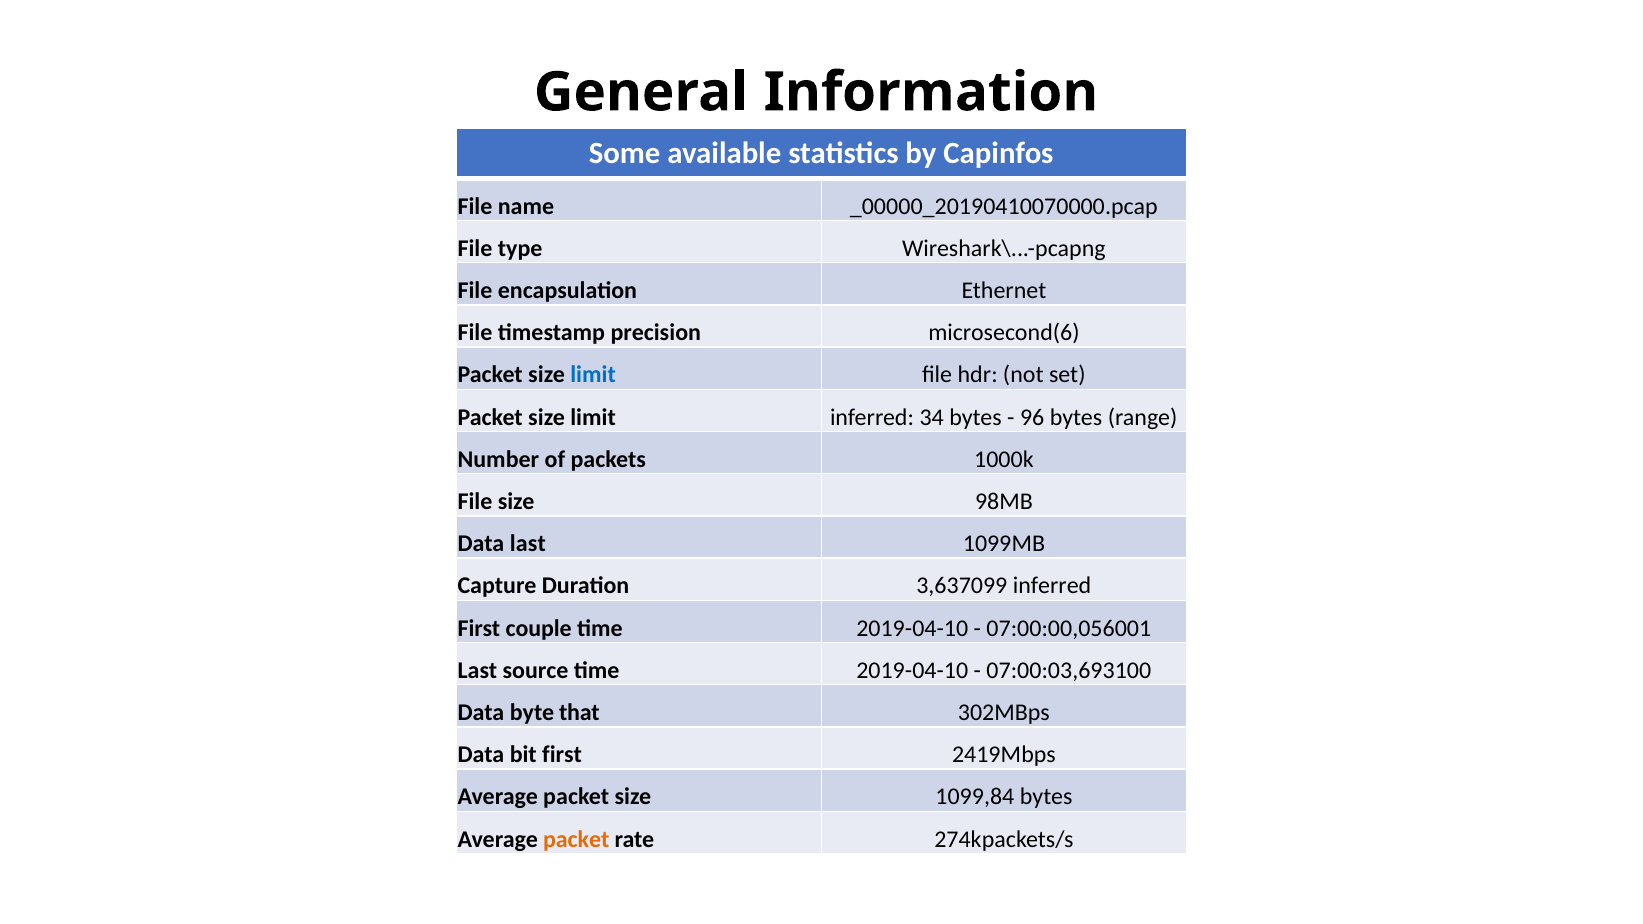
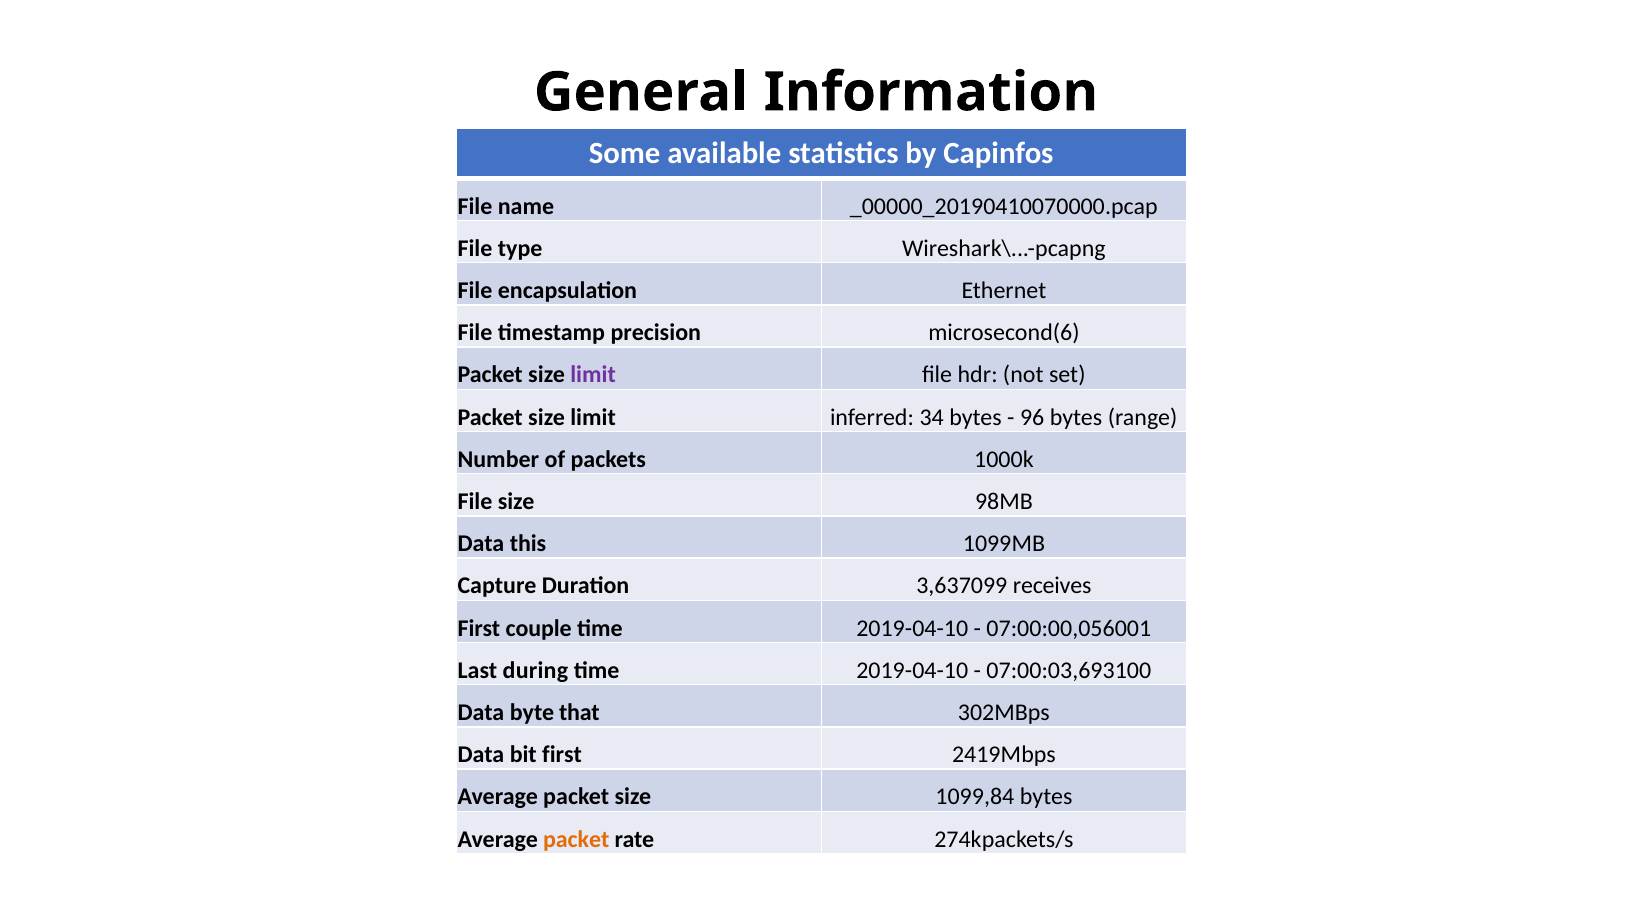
limit colour: blue -> purple (593, 375)
Data last: last -> this (528, 544)
3,637099 inferred: inferred -> receives (1052, 586)
source: source -> during (535, 671)
